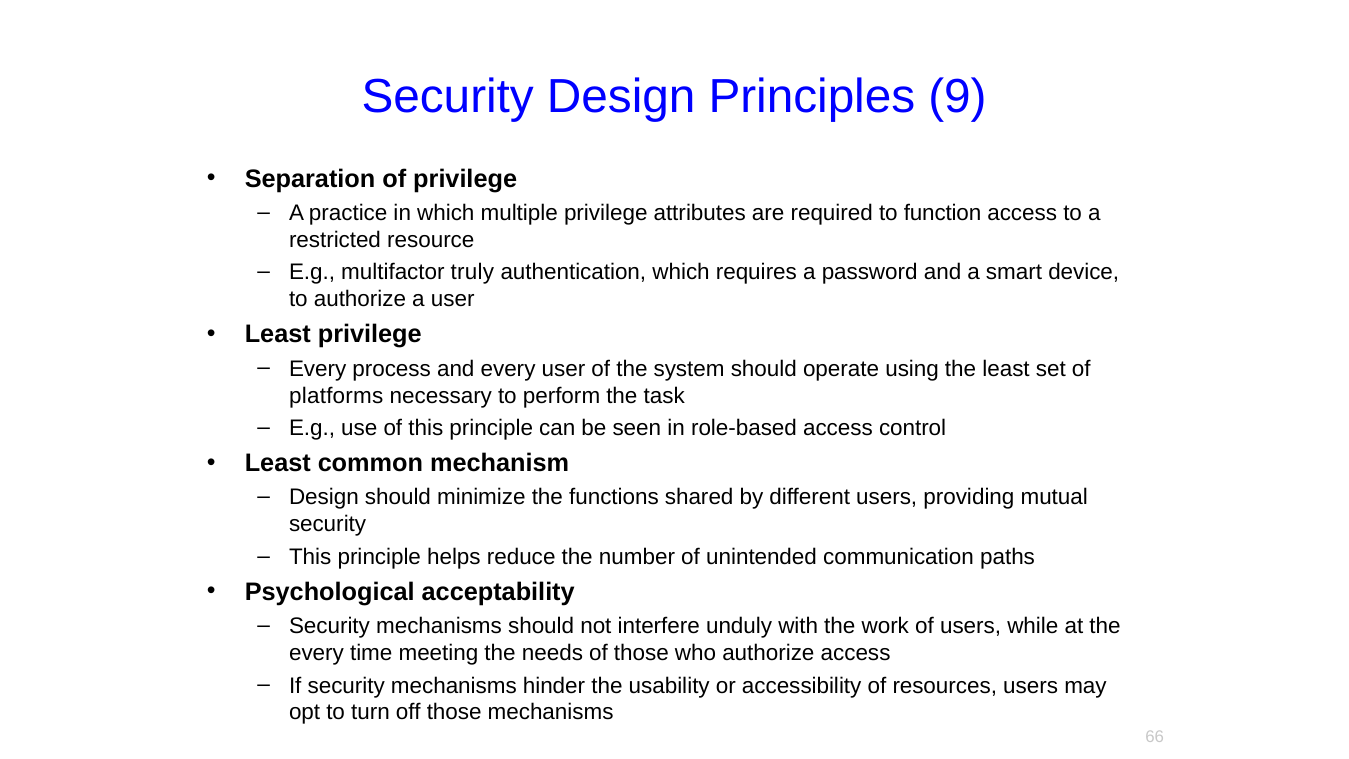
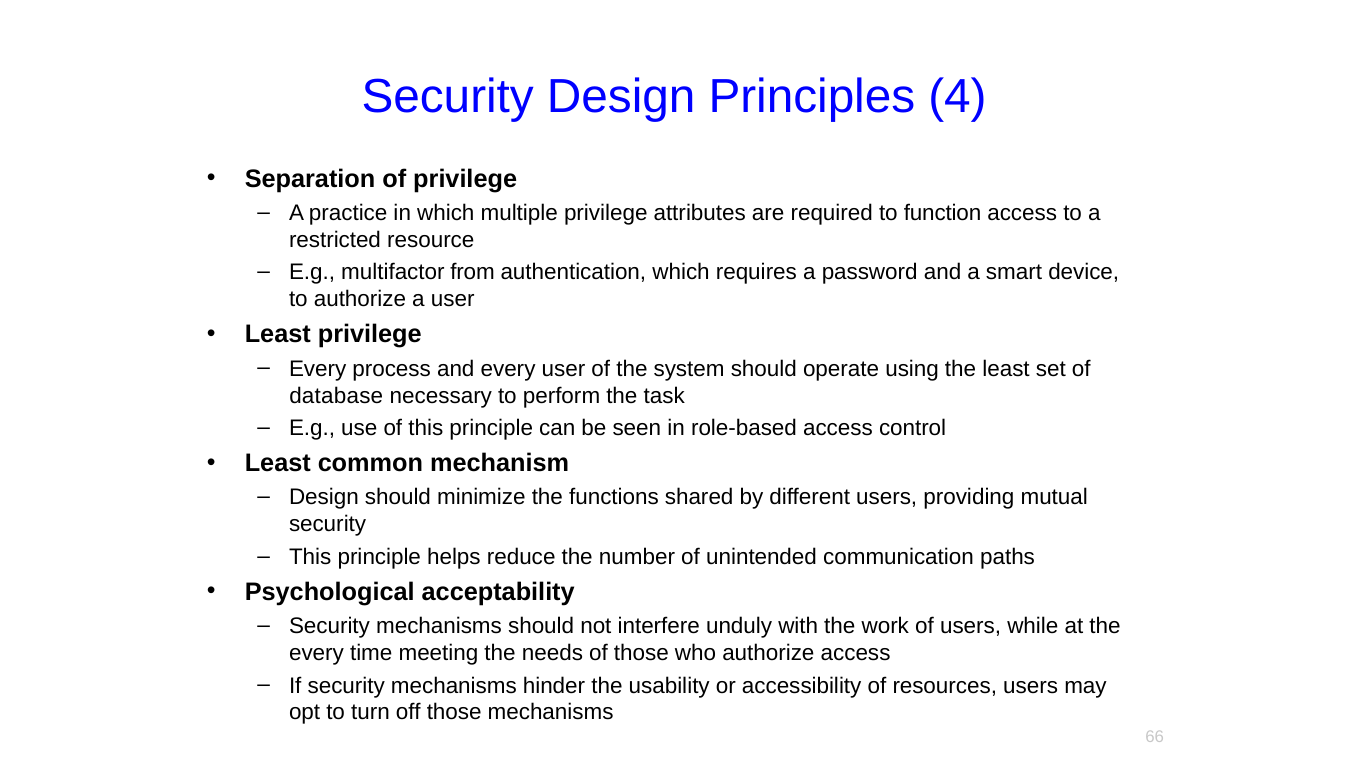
9: 9 -> 4 (957, 97)
truly: truly -> from (473, 272)
platforms: platforms -> database (336, 396)
